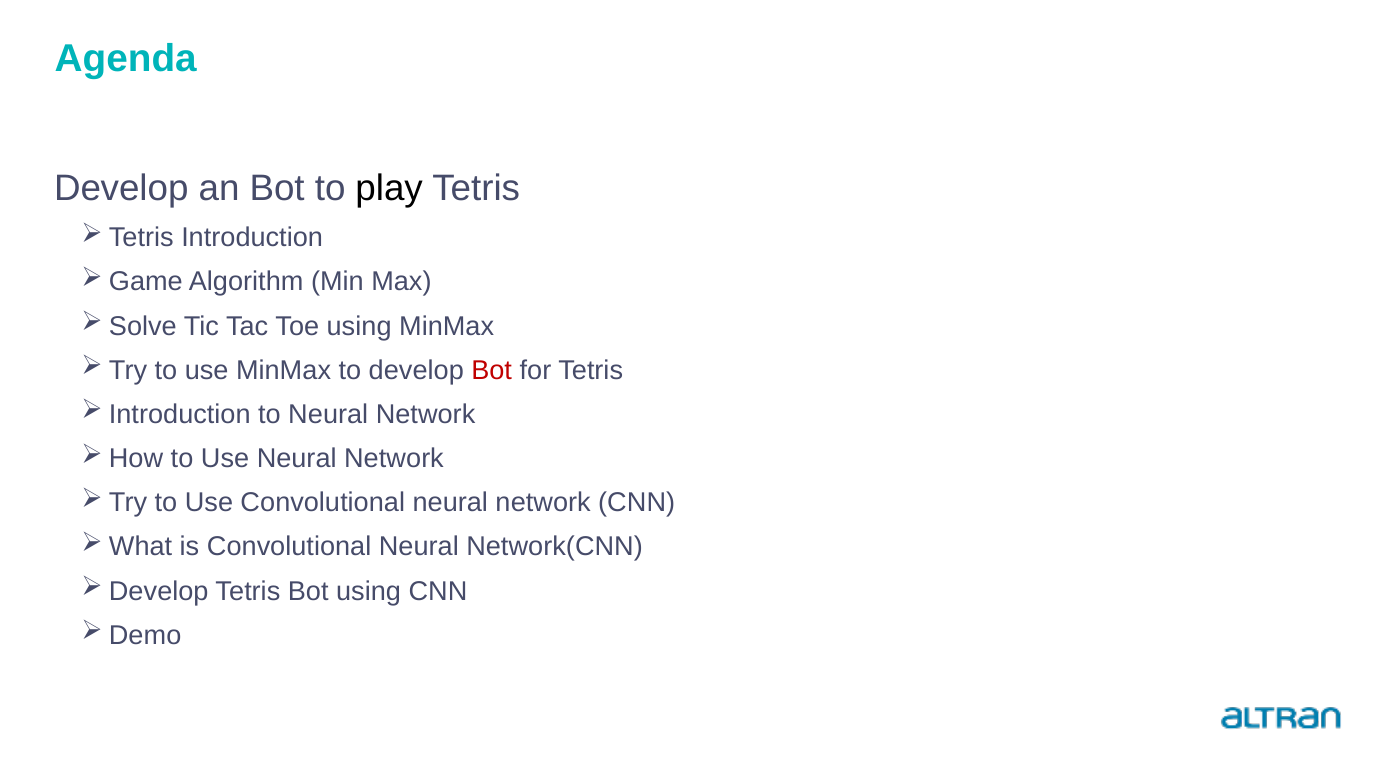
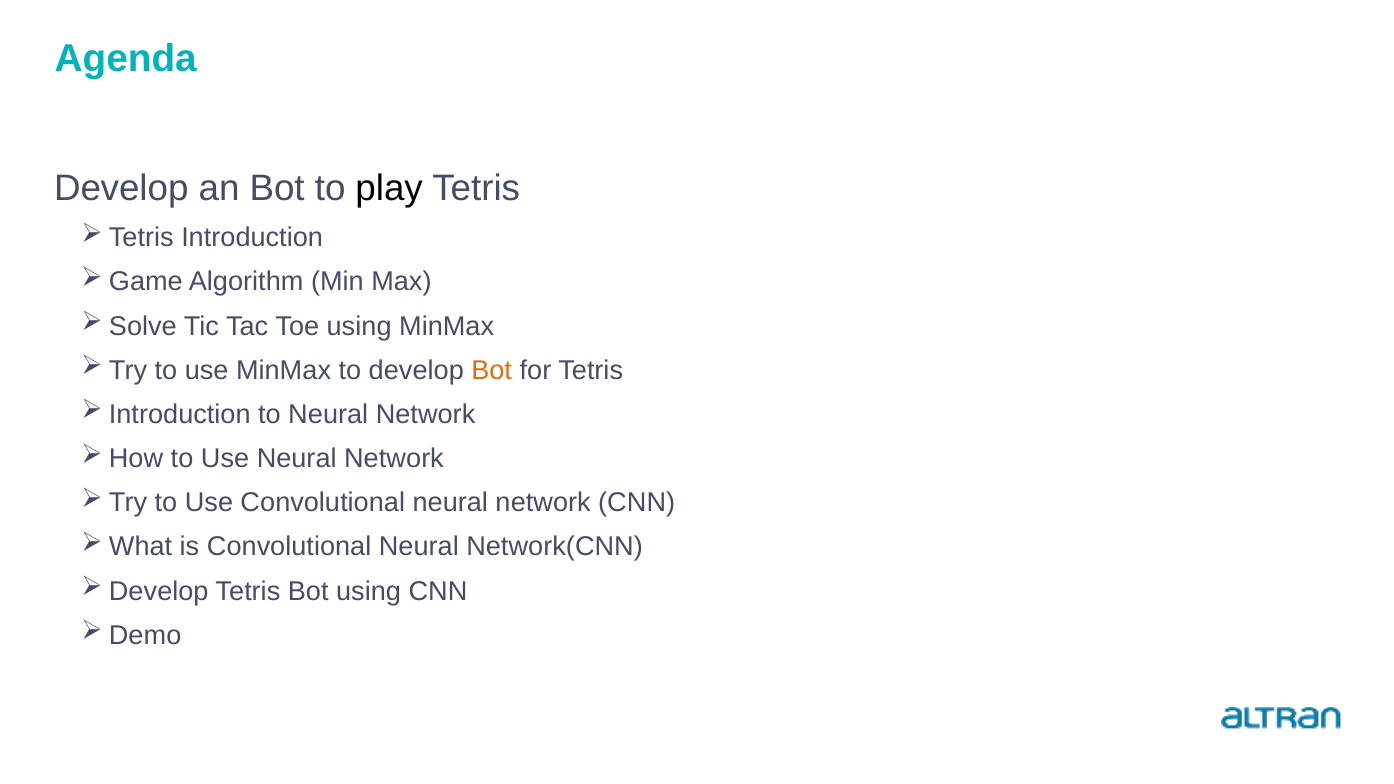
Bot colour: red -> orange (492, 370)
